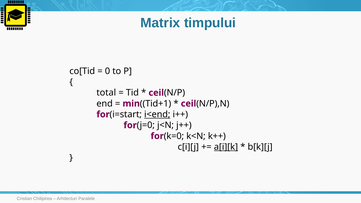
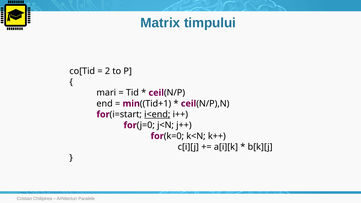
0: 0 -> 2 (108, 71)
total: total -> mari (106, 93)
a[i][k underline: present -> none (226, 147)
